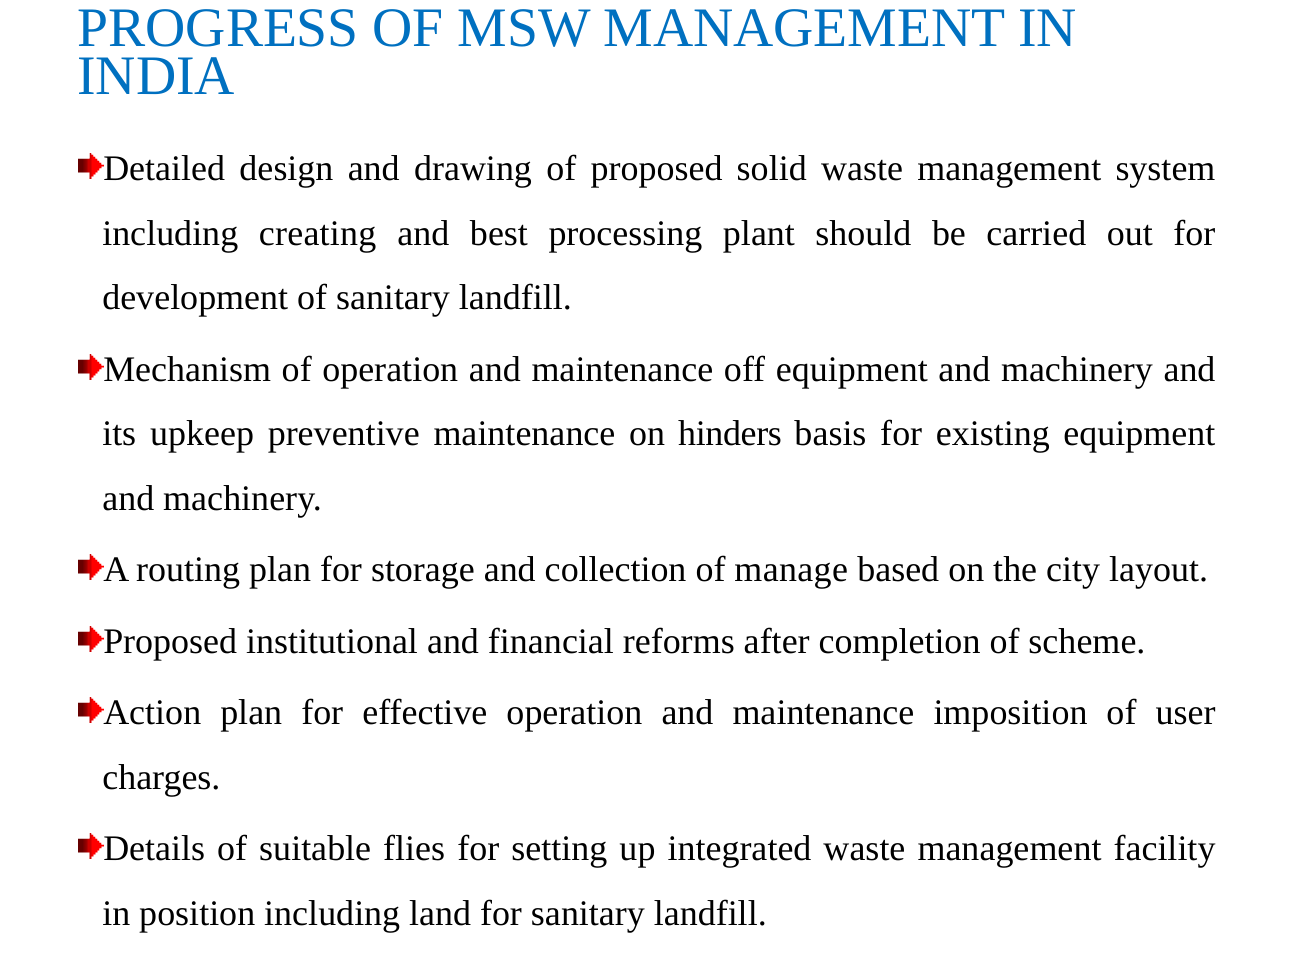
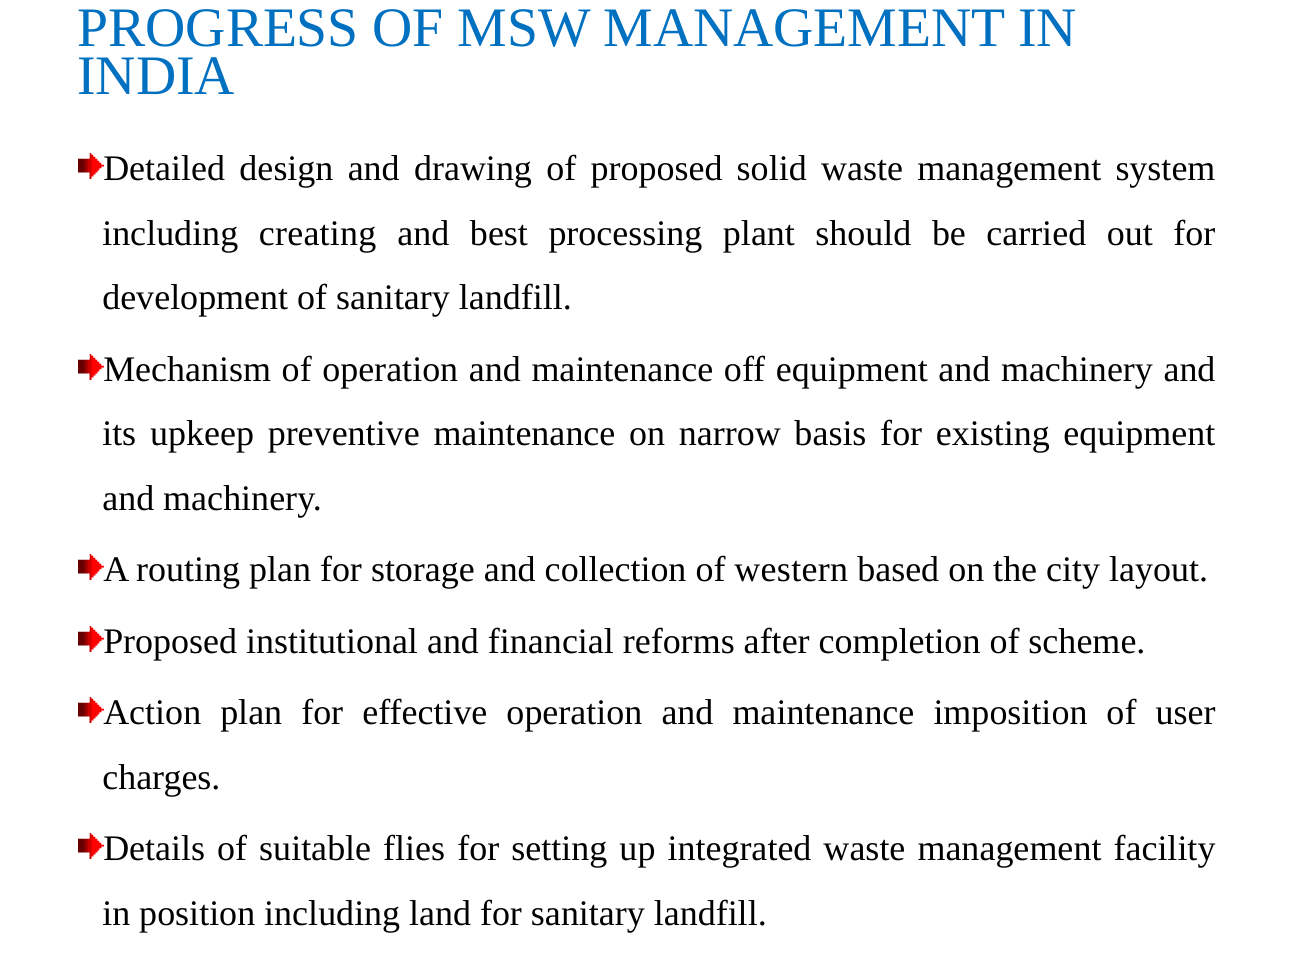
hinders: hinders -> narrow (730, 434)
manage: manage -> western (791, 570)
